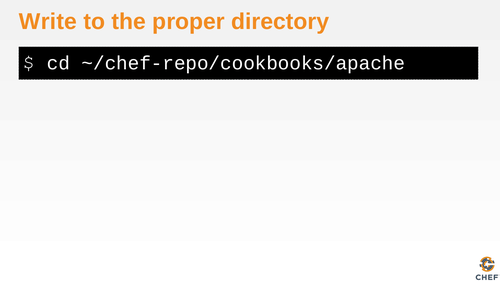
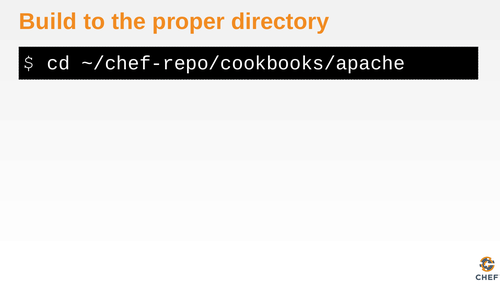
Write: Write -> Build (48, 22)
